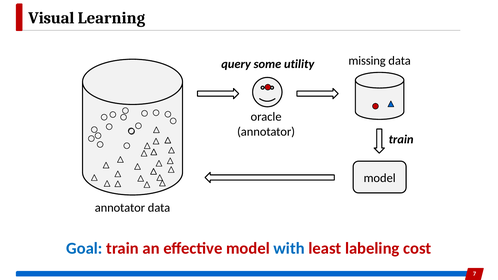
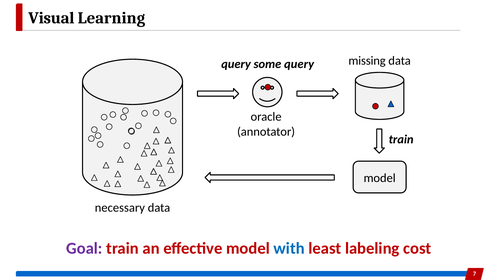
some utility: utility -> query (299, 64)
annotator: annotator -> necessary (120, 208)
Goal colour: blue -> purple (84, 248)
